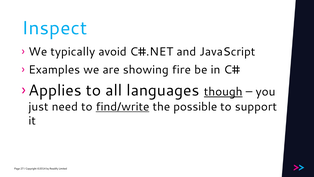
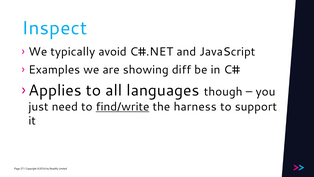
fire: fire -> diff (181, 70)
though underline: present -> none (223, 92)
possible: possible -> harness (195, 106)
